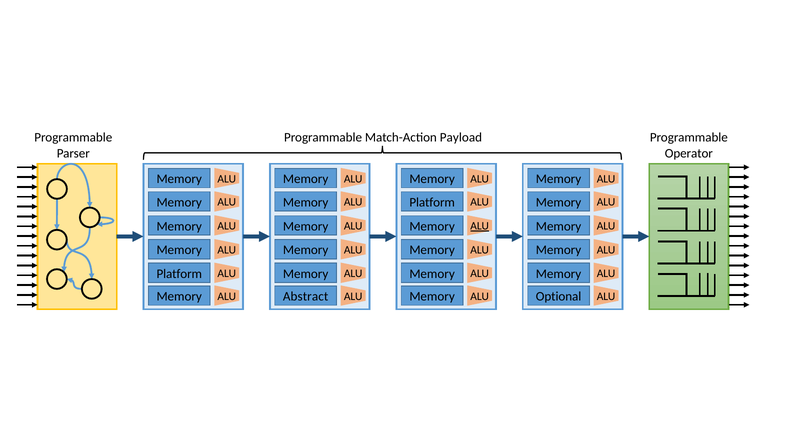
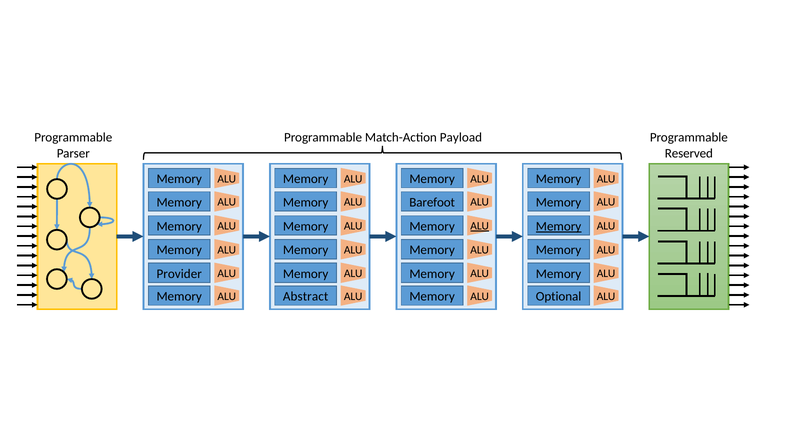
Operator: Operator -> Reserved (689, 153)
Platform: Platform -> Barefoot (432, 202)
Memory underline: none -> present (559, 226)
Platform: Platform -> Provider (179, 273)
